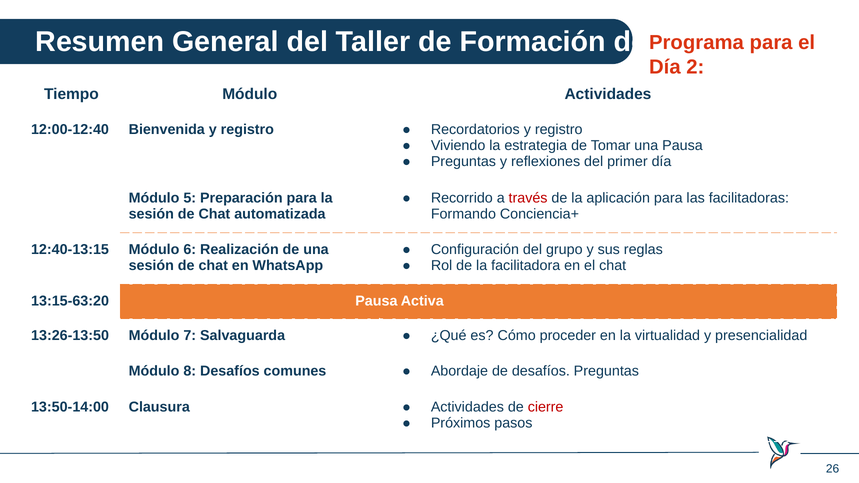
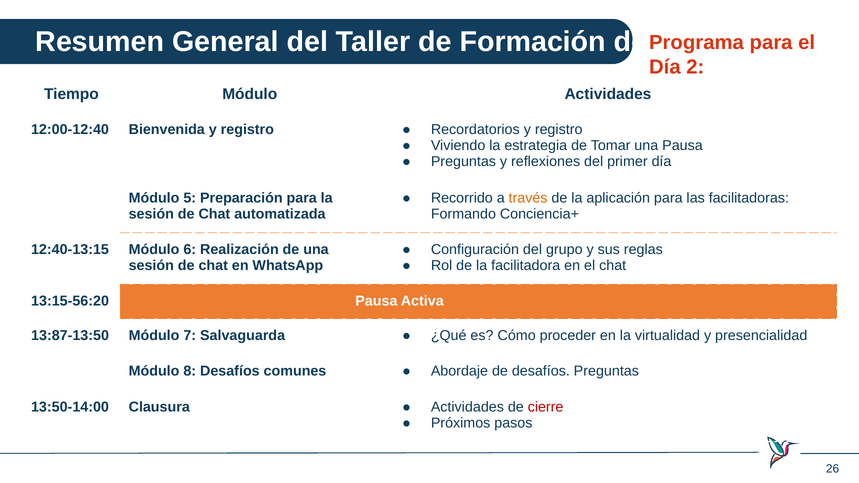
través colour: red -> orange (528, 198)
13:15-63:20: 13:15-63:20 -> 13:15-56:20 (70, 301)
13:26-13:50: 13:26-13:50 -> 13:87-13:50 (70, 336)
